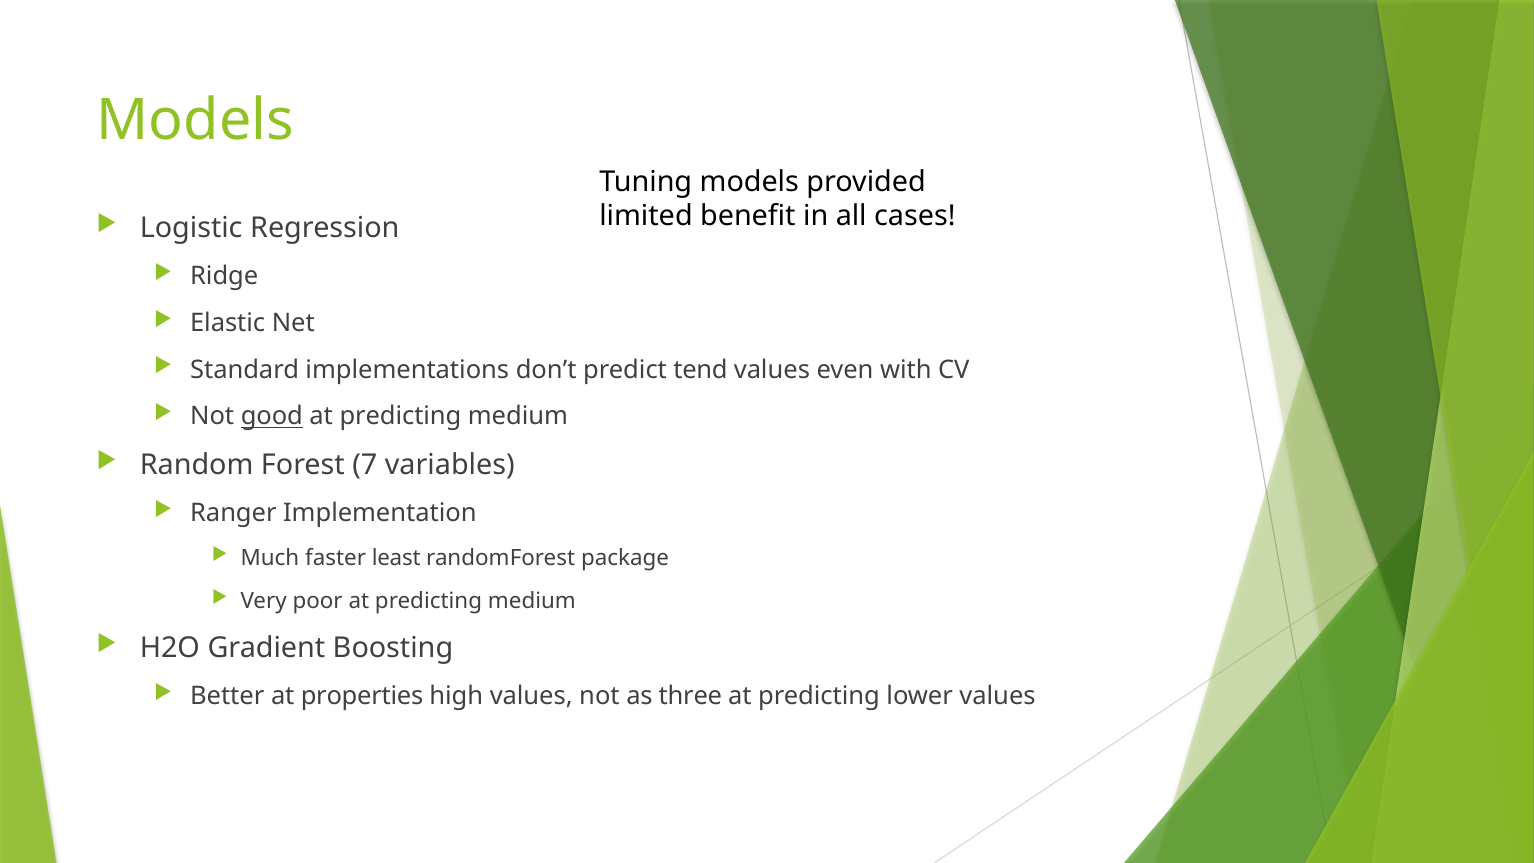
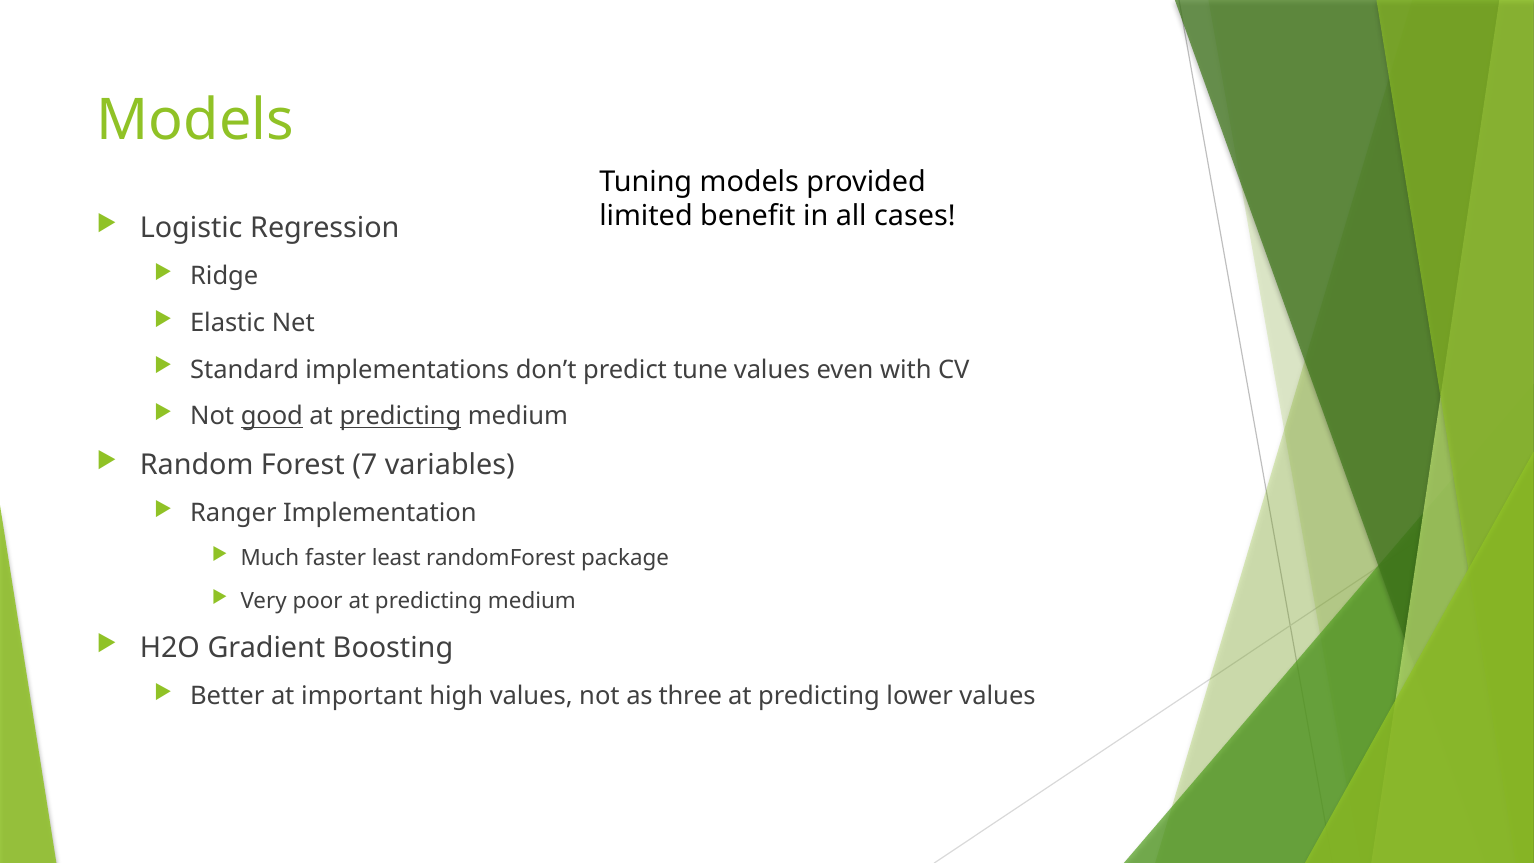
tend: tend -> tune (700, 370)
predicting underline: none -> present (400, 416)
properties: properties -> important (362, 696)
